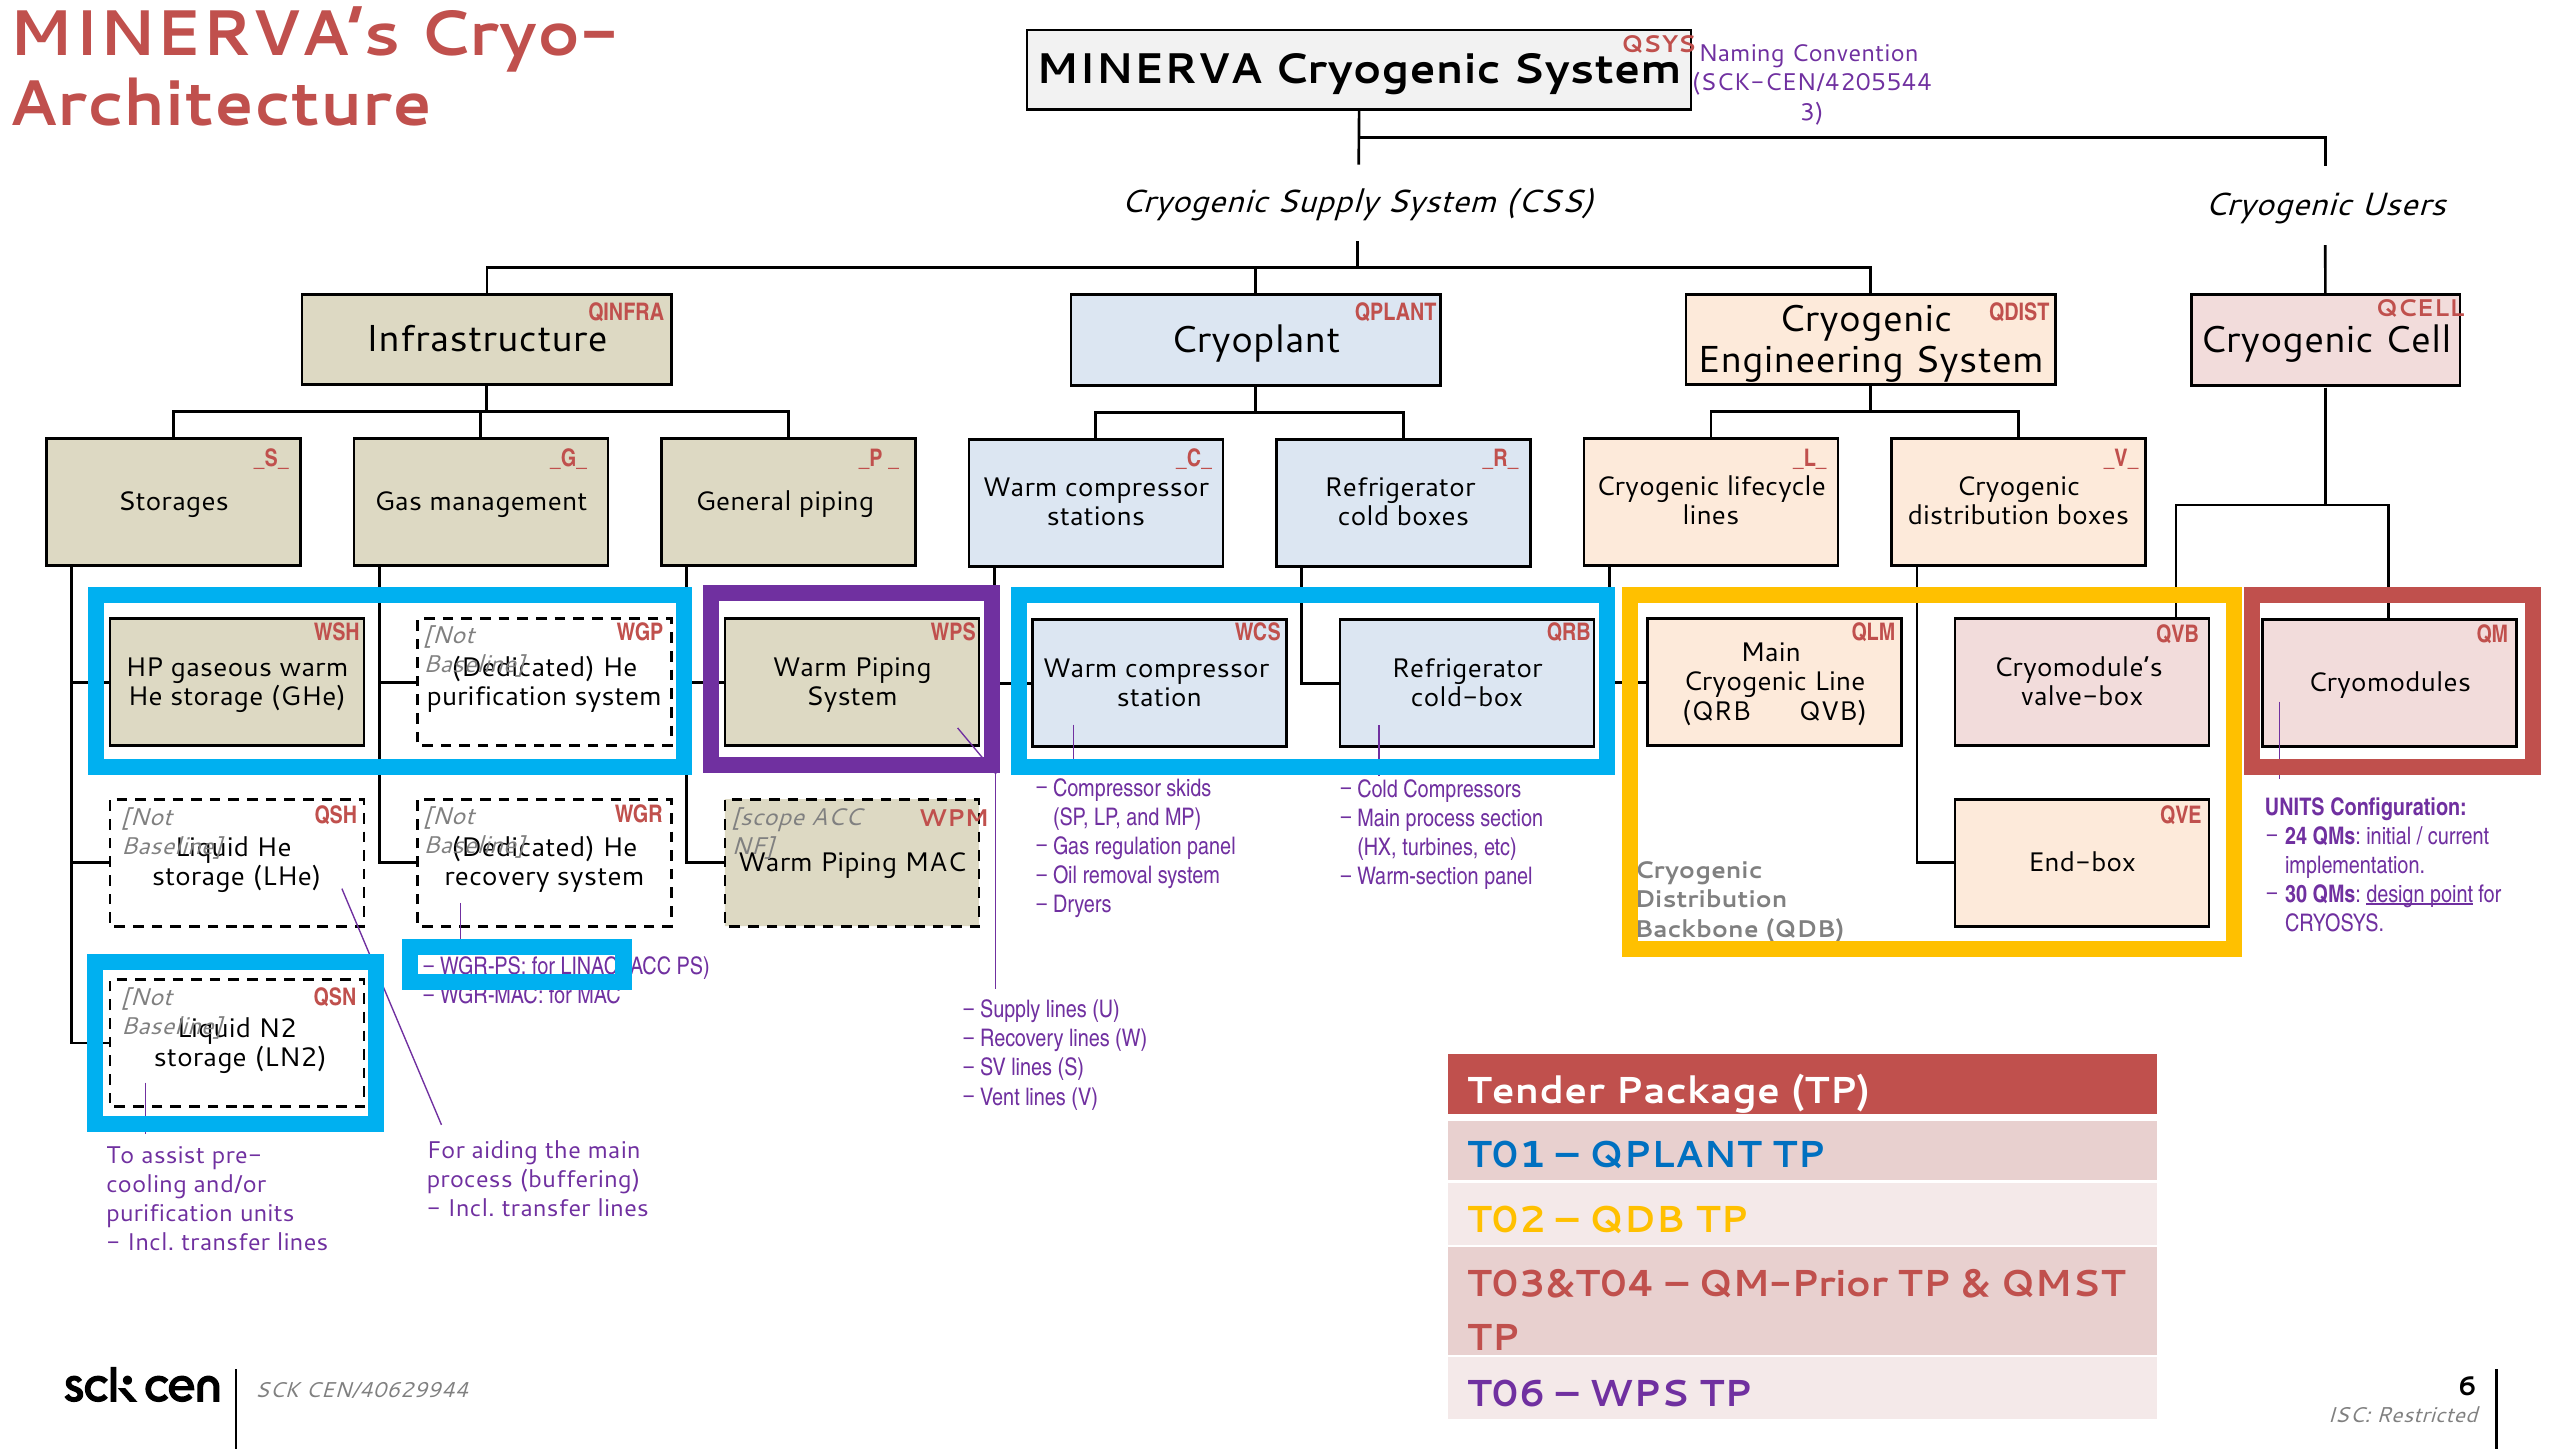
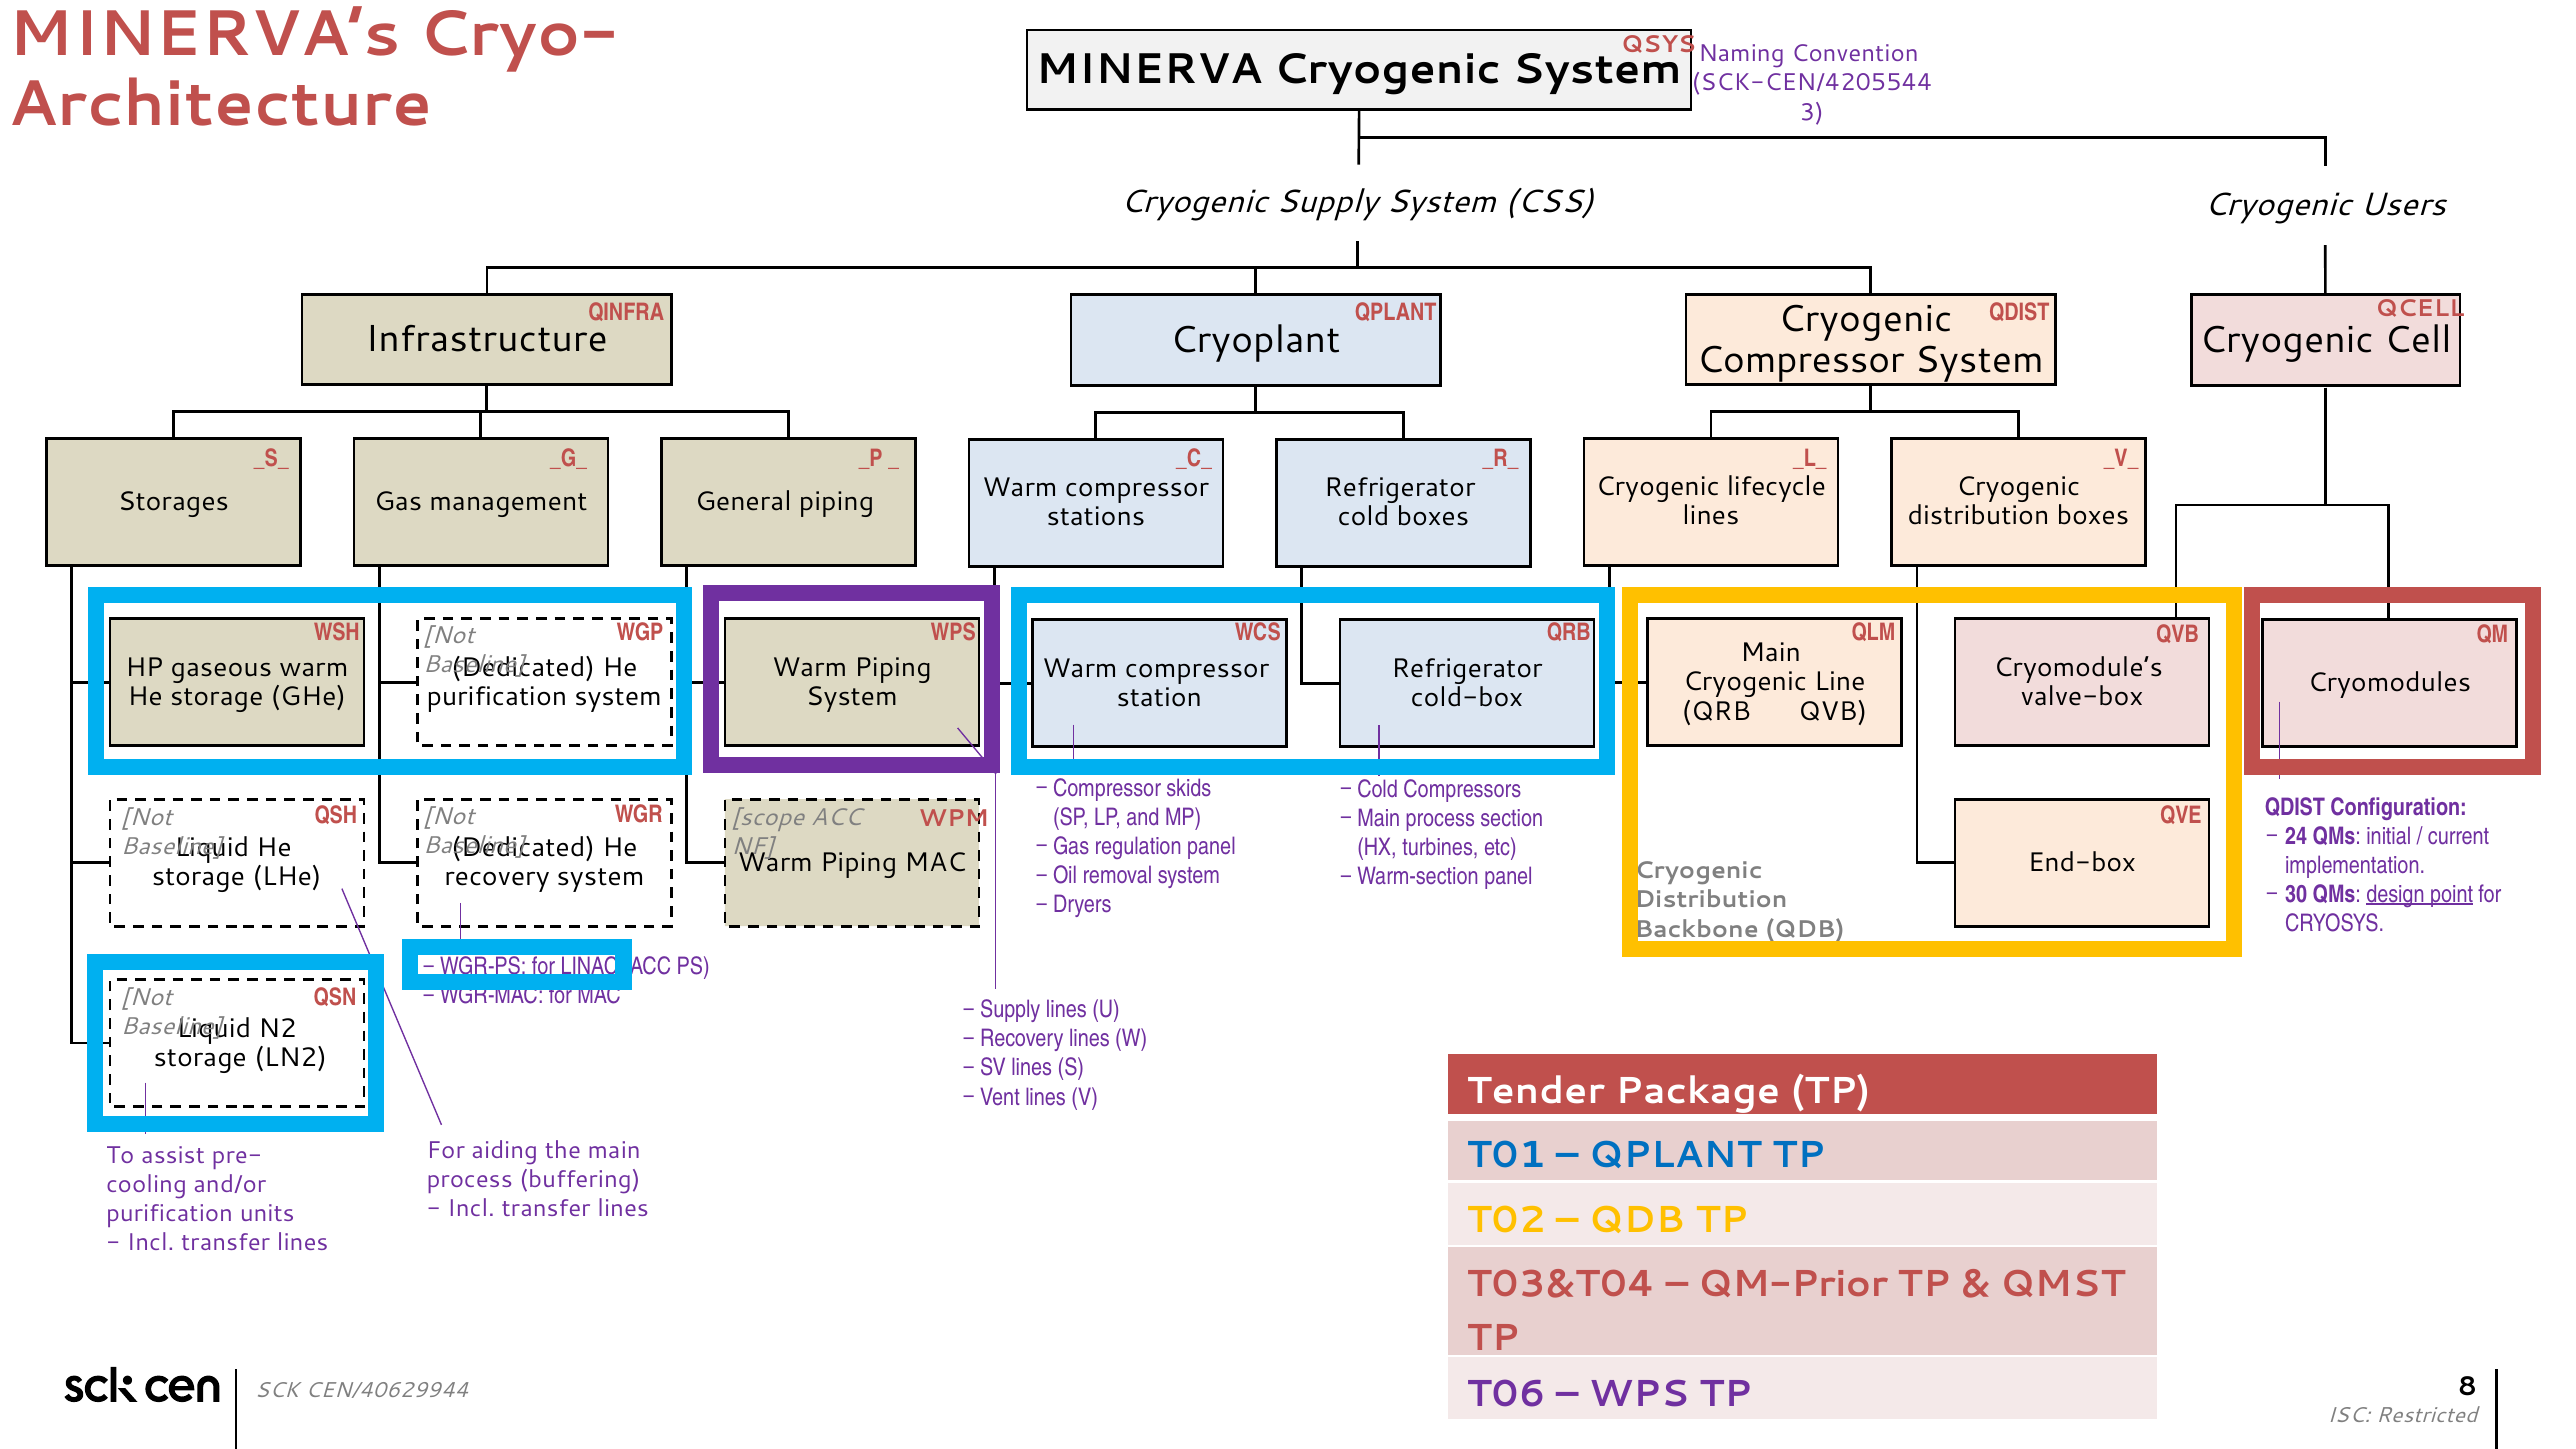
Engineering: Engineering -> Compressor (1801, 360)
UNITS: UNITS -> QDIST (2295, 807)
6: 6 -> 8 (2468, 1387)
